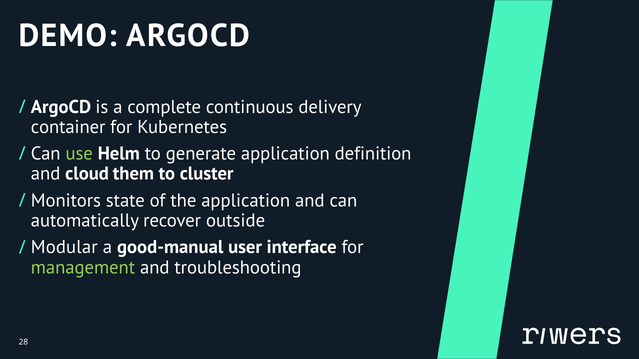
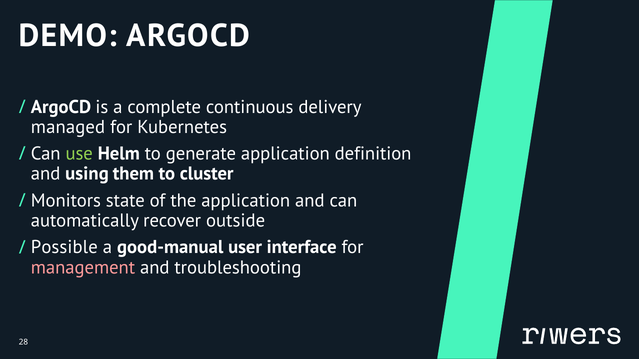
container: container -> managed (68, 127)
cloud: cloud -> using (87, 174)
Modular: Modular -> Possible (64, 248)
management colour: light green -> pink (83, 268)
